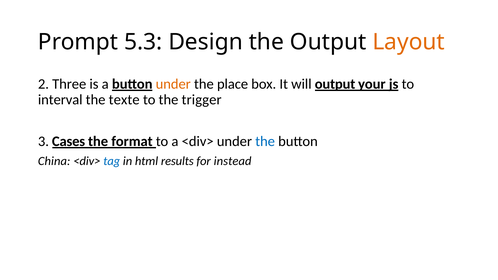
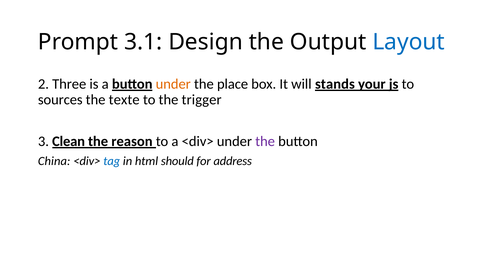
5.3: 5.3 -> 3.1 (143, 42)
Layout colour: orange -> blue (409, 42)
will output: output -> stands (335, 84)
interval: interval -> sources (60, 100)
Cases: Cases -> Clean (69, 142)
format: format -> reason (132, 142)
the colour: blue -> purple (265, 142)
results: results -> should (177, 161)
instead: instead -> address (233, 161)
